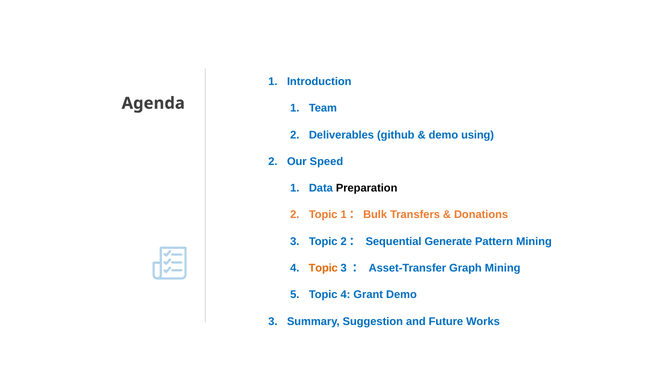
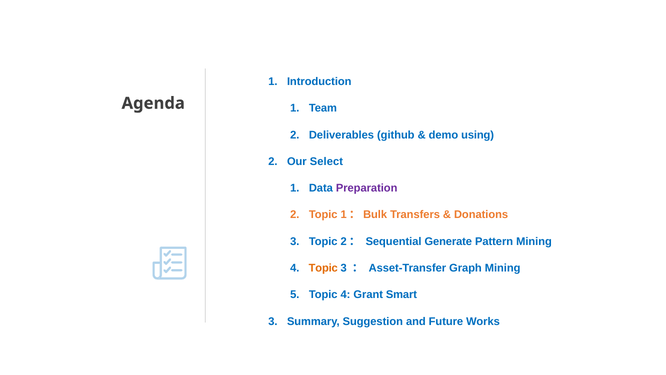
Speed: Speed -> Select (326, 161)
Preparation colour: black -> purple (367, 188)
Grant Demo: Demo -> Smart (401, 294)
